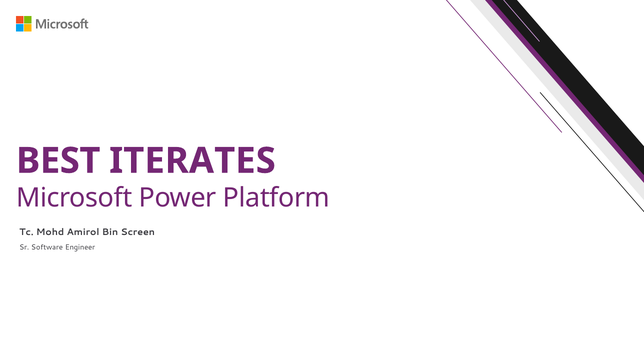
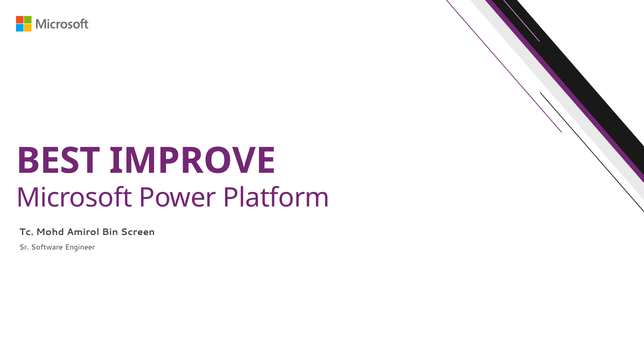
ITERATES: ITERATES -> IMPROVE (193, 161)
